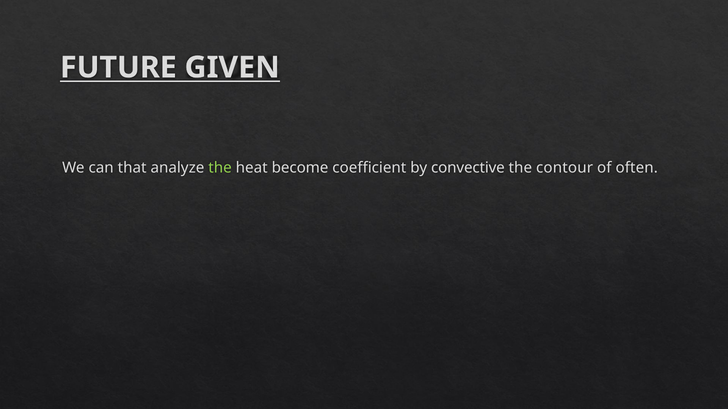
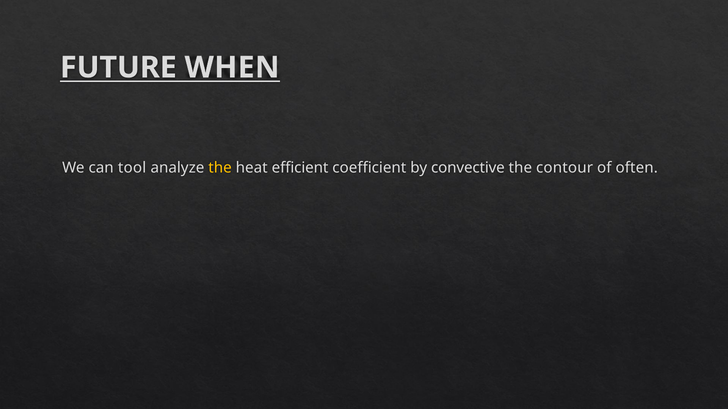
GIVEN: GIVEN -> WHEN (232, 67)
that: that -> tool (132, 168)
the colour: light green -> yellow (220, 168)
become: become -> efficient (300, 168)
